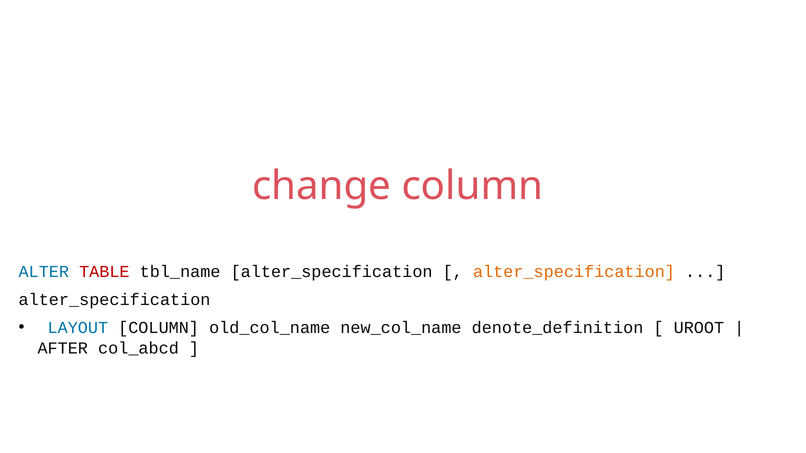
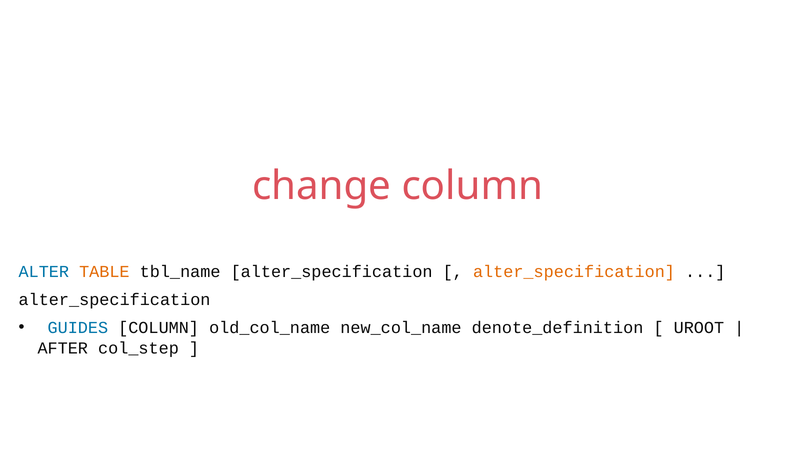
TABLE colour: red -> orange (104, 272)
LAYOUT: LAYOUT -> GUIDES (78, 328)
col_abcd: col_abcd -> col_step (138, 348)
